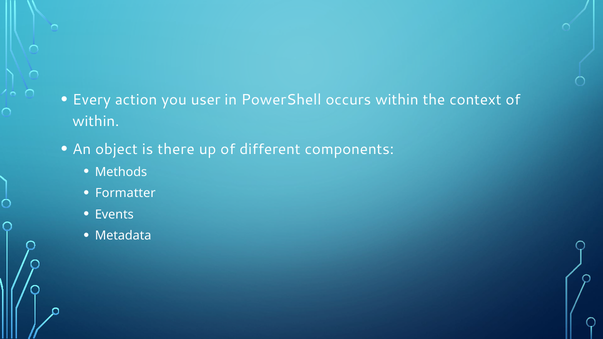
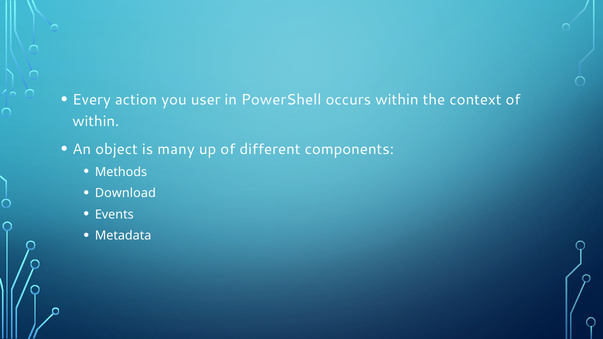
there: there -> many (176, 149)
Formatter: Formatter -> Download (125, 193)
